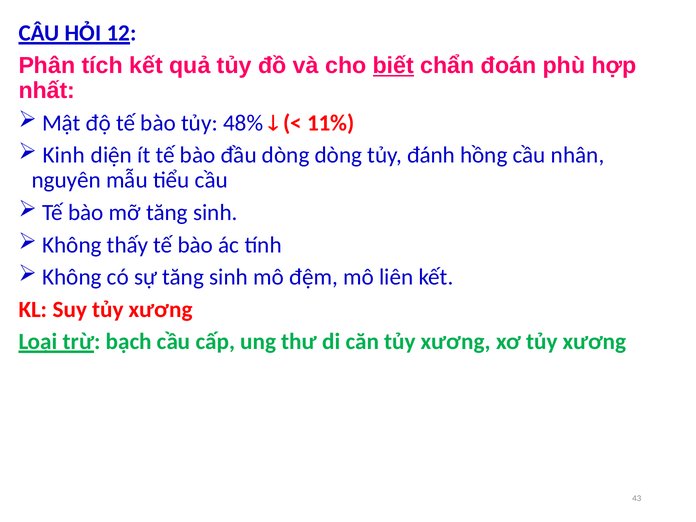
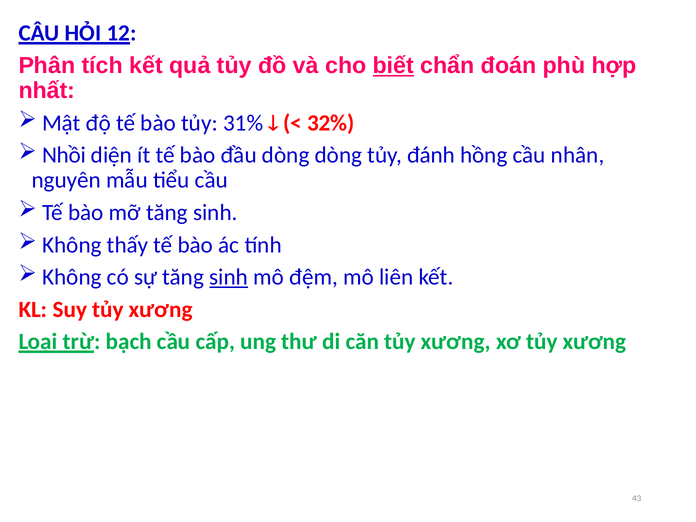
48%: 48% -> 31% (243, 123)
11%: 11% -> 32% (331, 123)
Kinh: Kinh -> Nhồi (64, 155)
sinh underline: none -> present (229, 277)
